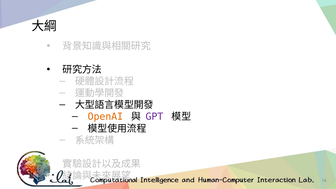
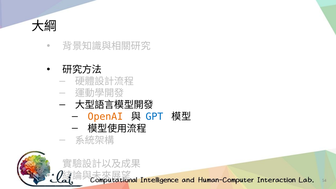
GPT colour: purple -> blue (154, 117)
